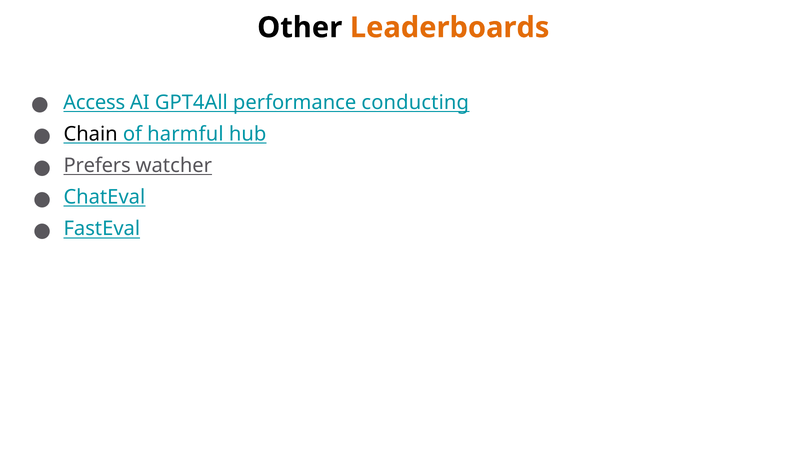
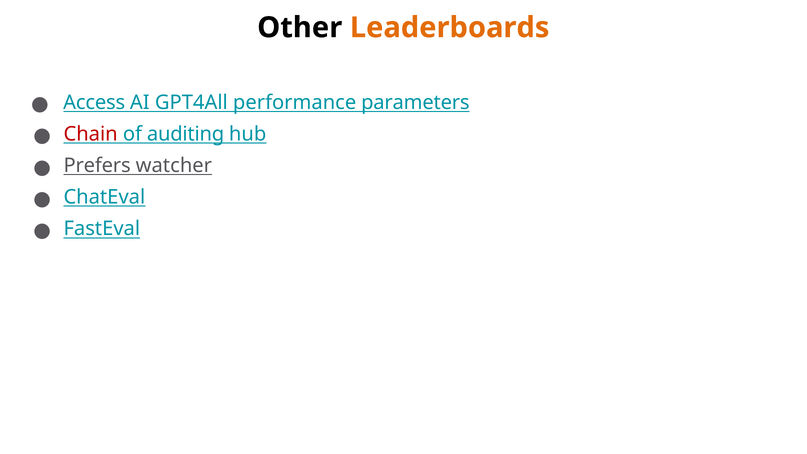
conducting: conducting -> parameters (415, 102)
Chain colour: black -> red (91, 134)
harmful: harmful -> auditing (186, 134)
